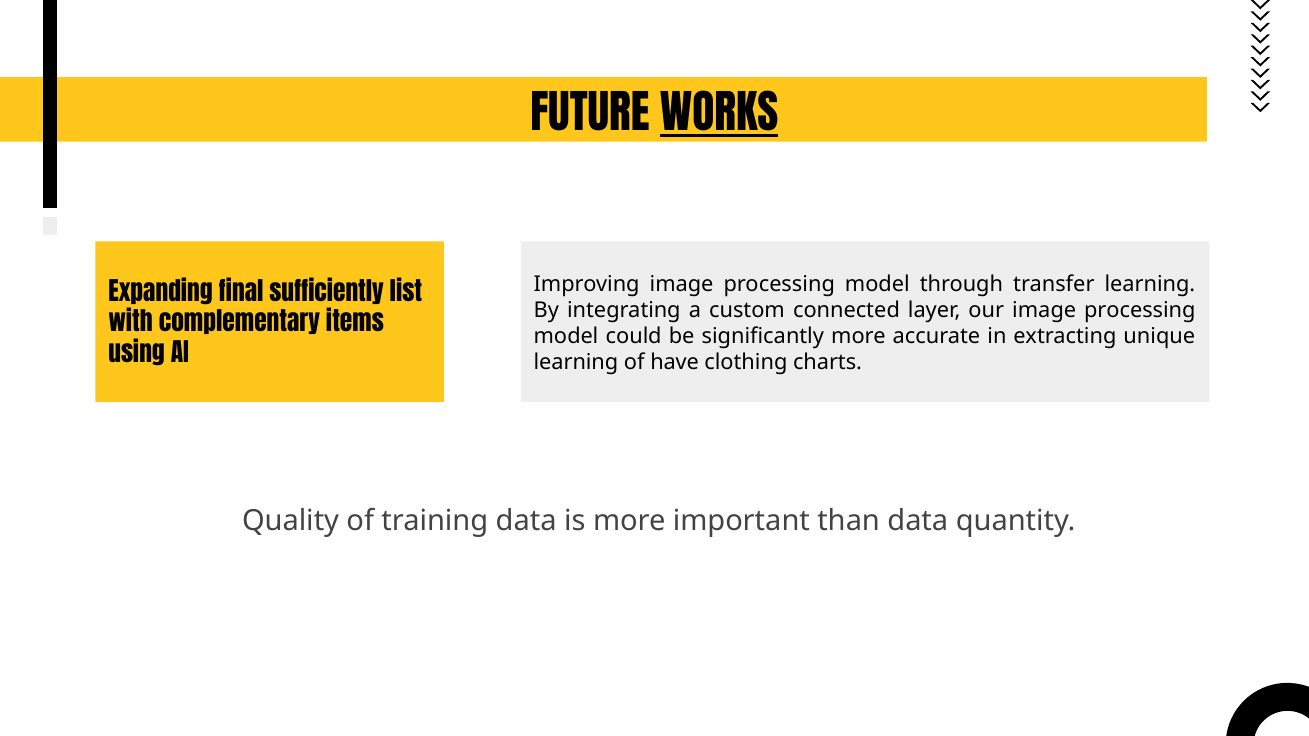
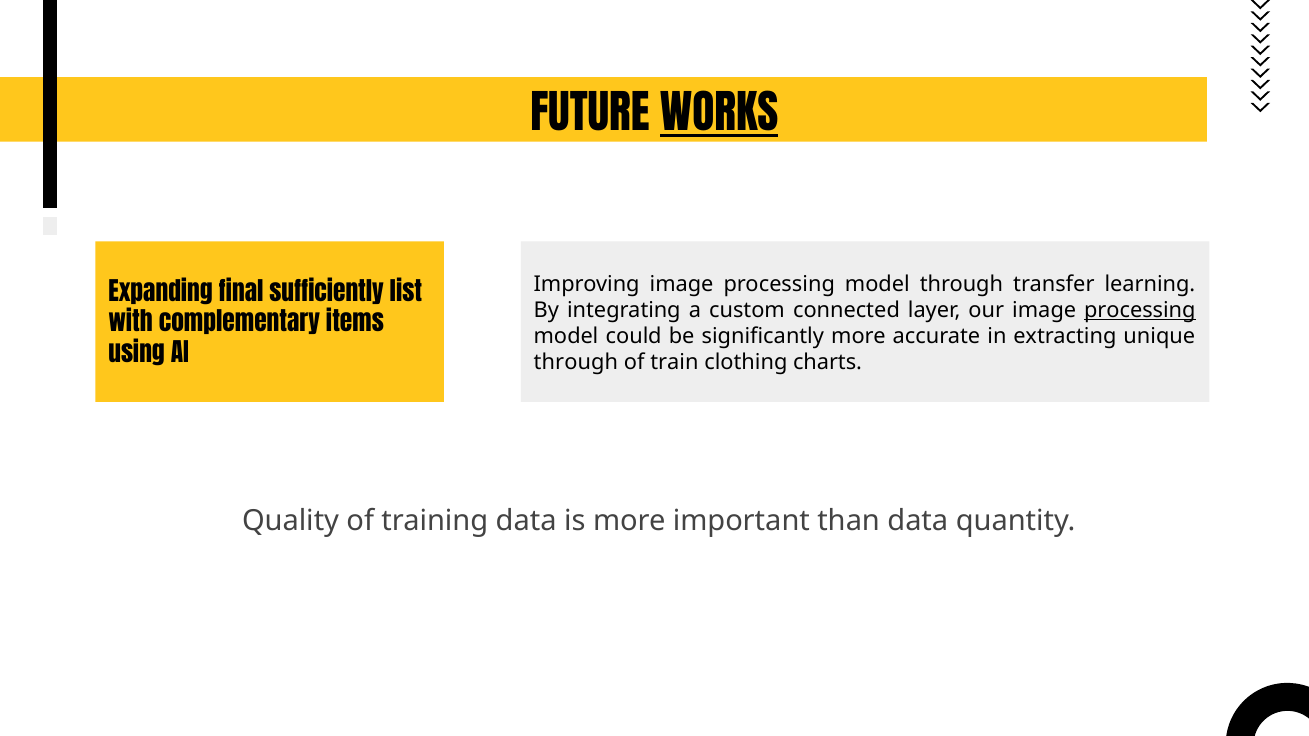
processing underline: none -> present (1140, 310)
learning: learning -> through (576, 363)
have: have -> train (674, 363)
